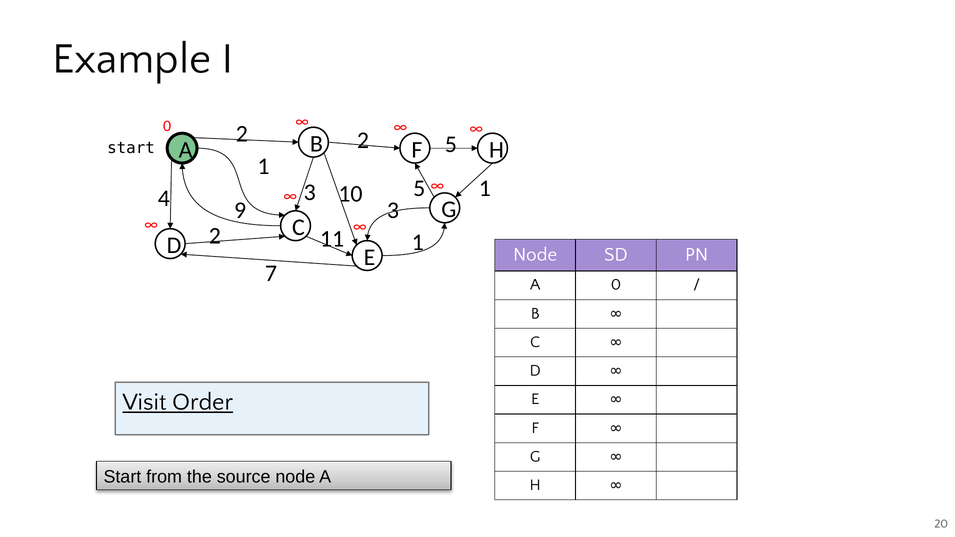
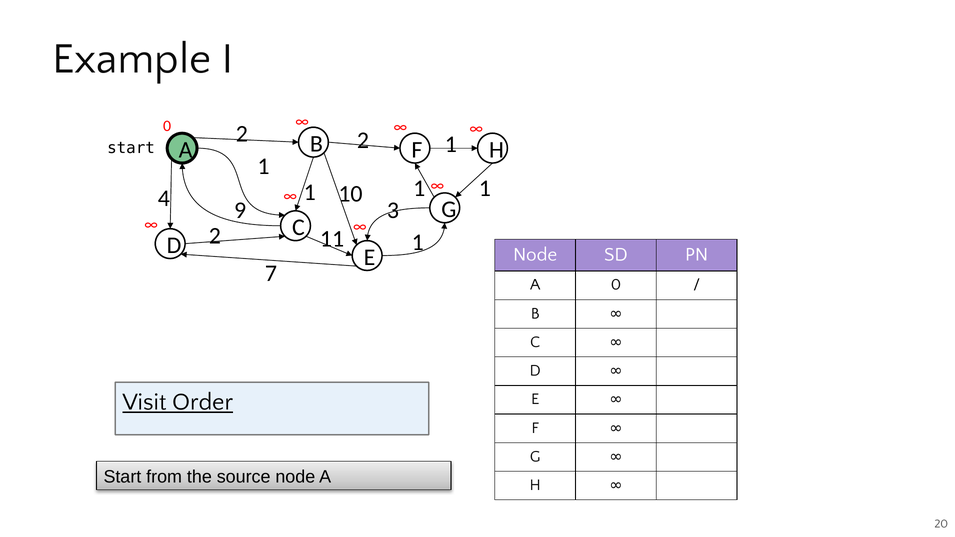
2 5: 5 -> 1 (451, 145)
10 5: 5 -> 1 (419, 189)
4 3: 3 -> 1 (310, 192)
